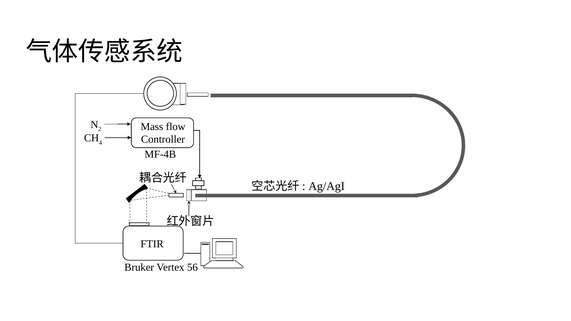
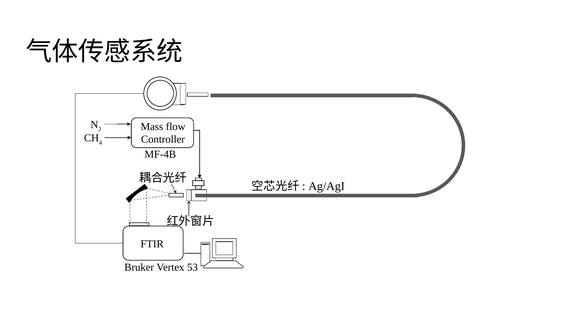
56: 56 -> 53 (192, 267)
